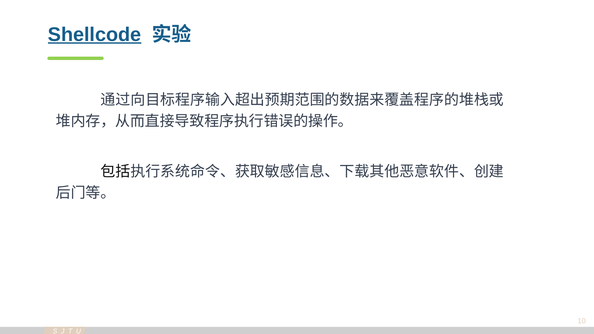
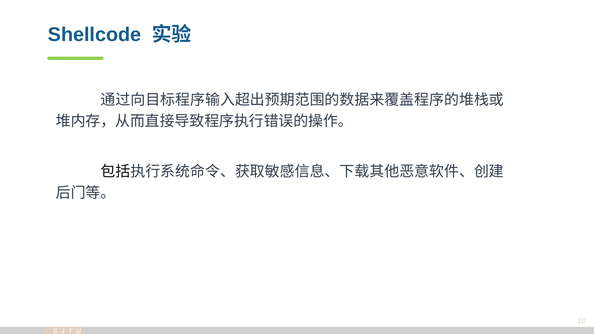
Shellcode underline: present -> none (95, 35)
